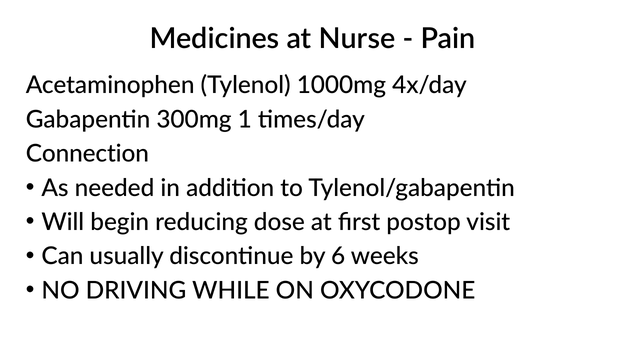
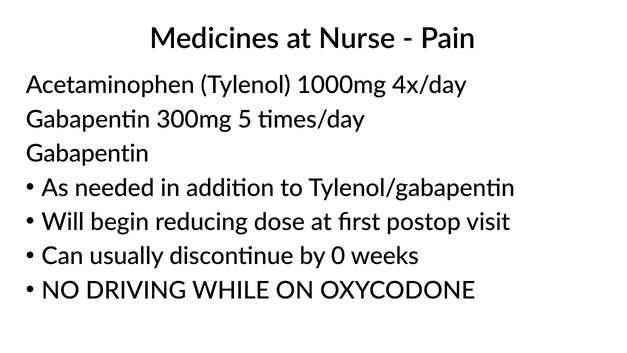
1: 1 -> 5 (245, 119)
Connection: Connection -> Gabapentin (87, 154)
6: 6 -> 0 (338, 256)
